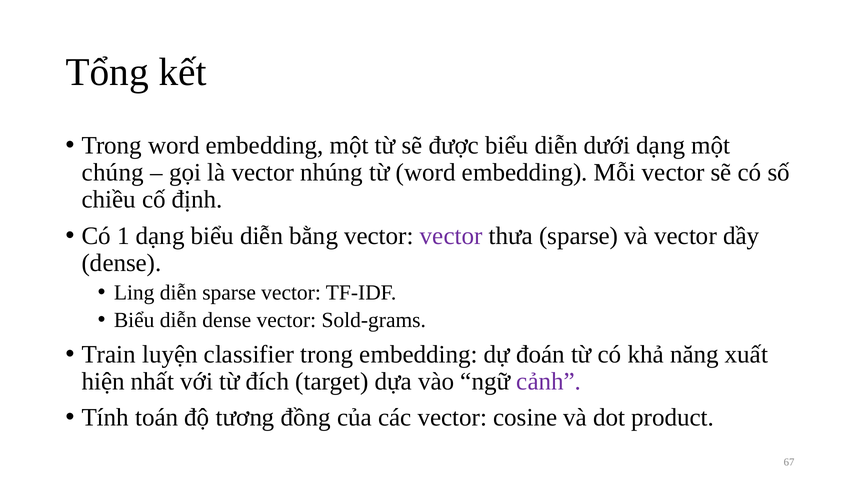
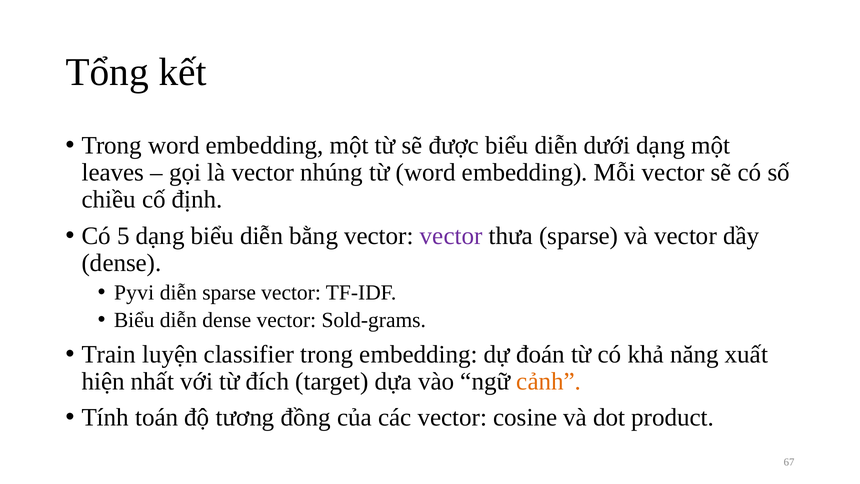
chúng: chúng -> leaves (113, 172)
1: 1 -> 5 (123, 236)
Ling: Ling -> Pyvi (134, 292)
cảnh colour: purple -> orange (549, 381)
